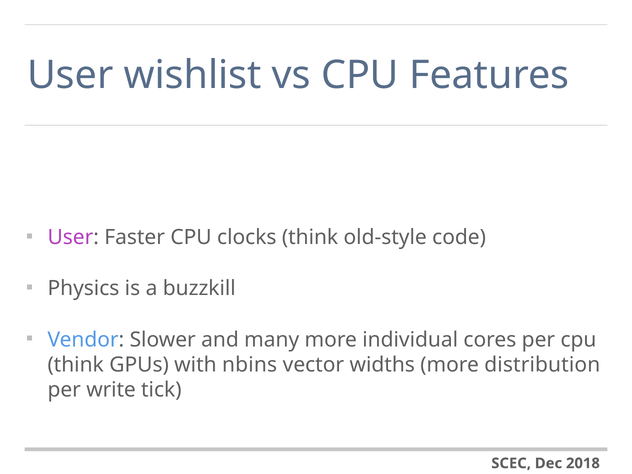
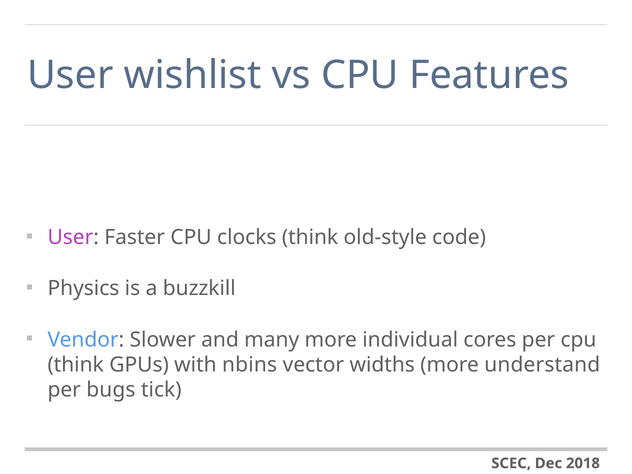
distribution: distribution -> understand (542, 365)
write: write -> bugs (111, 390)
